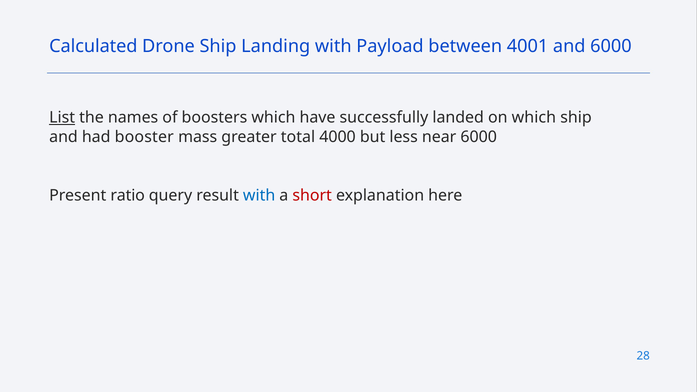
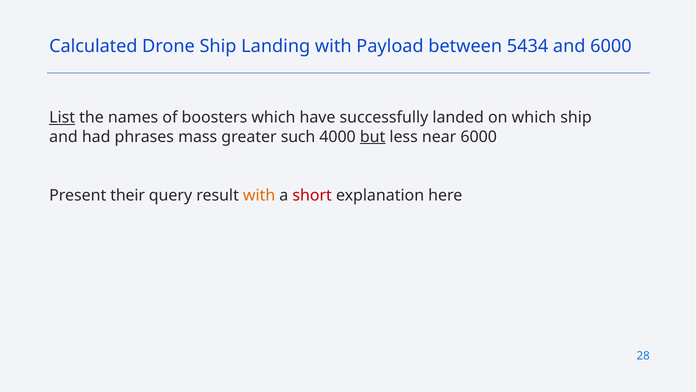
4001: 4001 -> 5434 (528, 46)
booster: booster -> phrases (144, 137)
total: total -> such (298, 137)
but underline: none -> present (373, 137)
ratio: ratio -> their (128, 195)
with colour: blue -> orange (259, 195)
